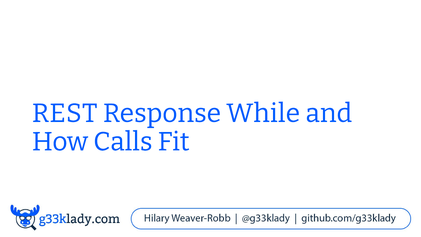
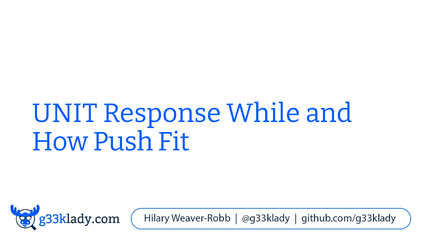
REST: REST -> UNIT (65, 113)
Calls: Calls -> Push (123, 142)
